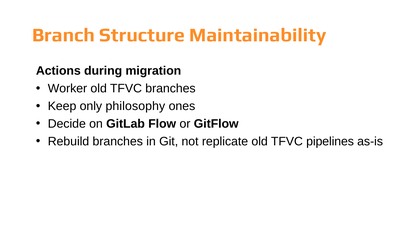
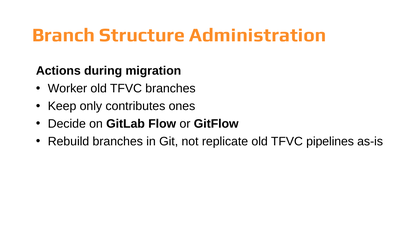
Maintainability: Maintainability -> Administration (258, 35)
philosophy: philosophy -> contributes (135, 106)
